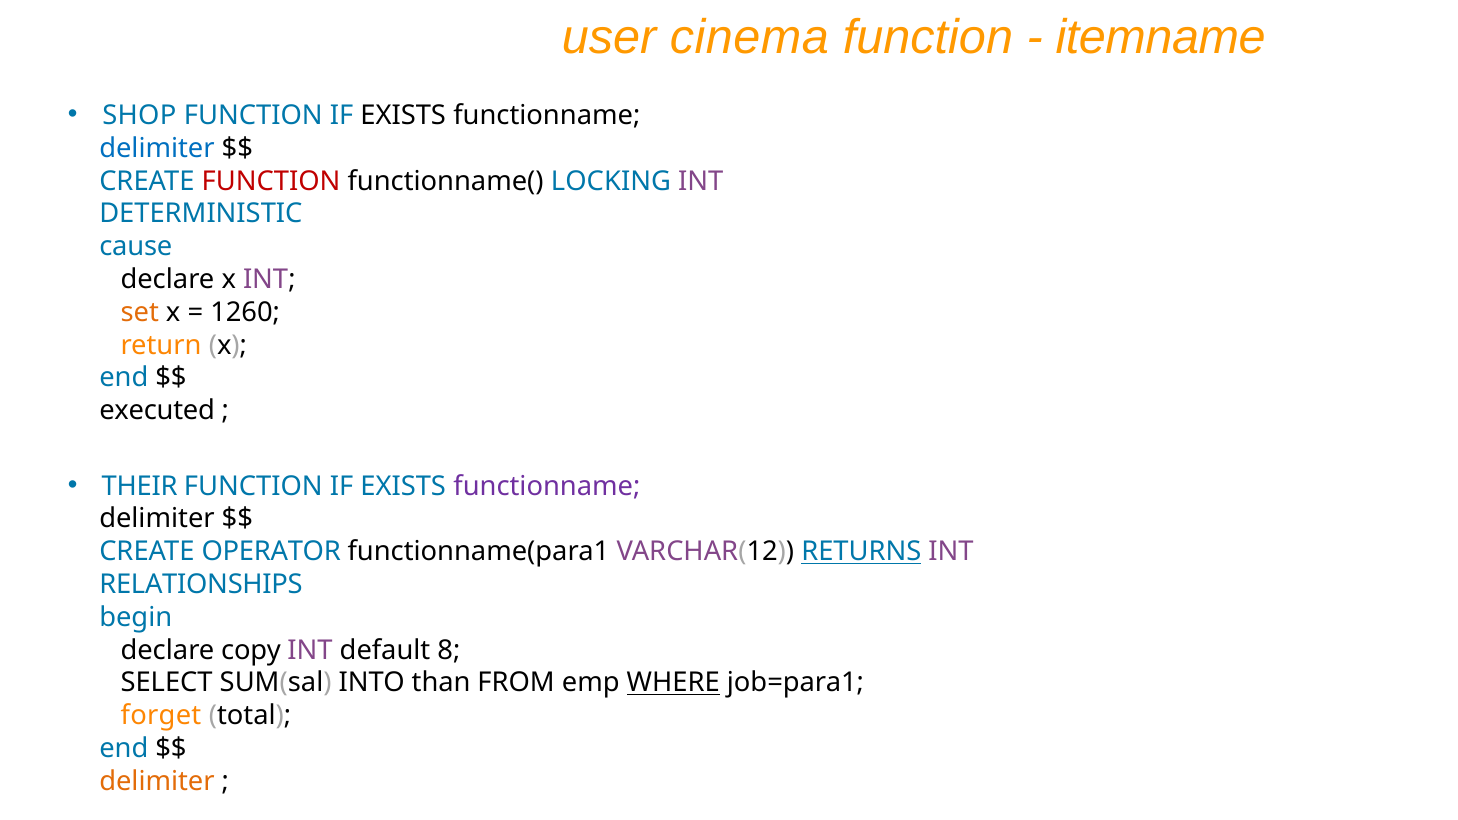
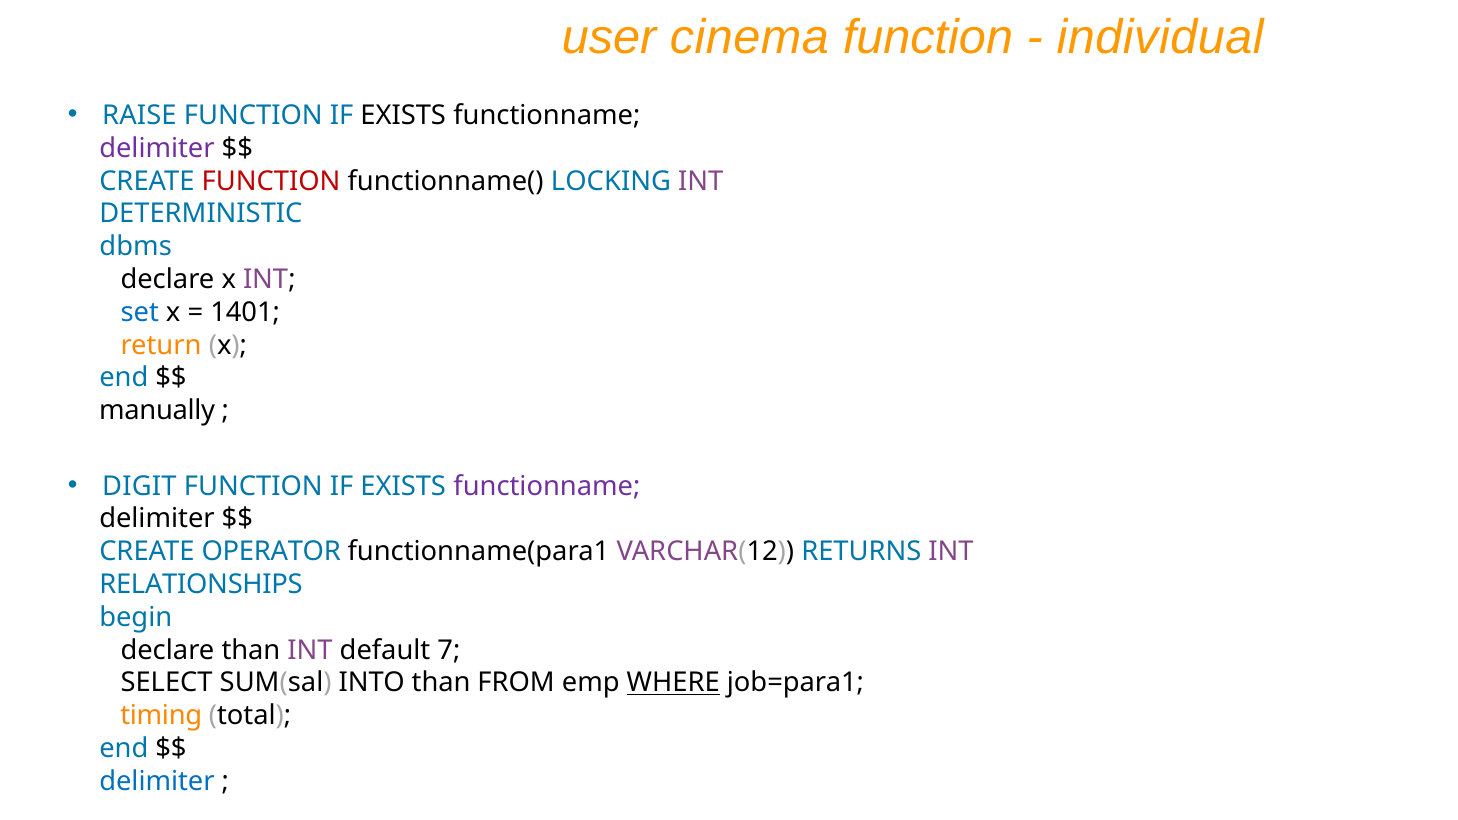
itemname: itemname -> individual (1160, 38)
SHOP: SHOP -> RAISE (139, 115)
delimiter colour: blue -> purple (157, 148)
cause: cause -> dbms (136, 247)
set colour: orange -> blue (140, 312)
1260: 1260 -> 1401 (245, 312)
executed: executed -> manually (157, 411)
THEIR: THEIR -> DIGIT (139, 486)
RETURNS underline: present -> none (861, 552)
declare copy: copy -> than (251, 650)
8: 8 -> 7 (449, 650)
forget: forget -> timing (161, 716)
delimiter colour: orange -> blue (157, 781)
